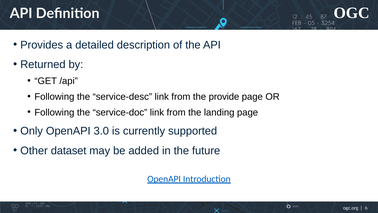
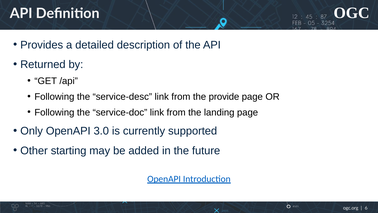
dataset: dataset -> starting (69, 150)
